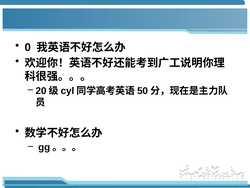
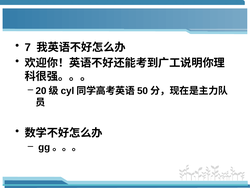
0: 0 -> 7 (28, 47)
